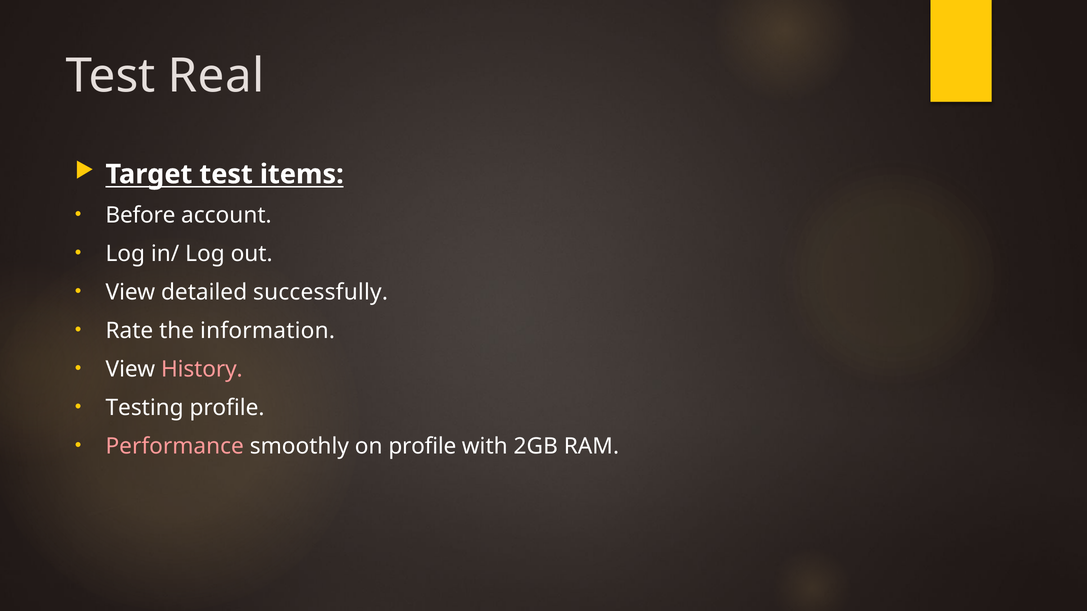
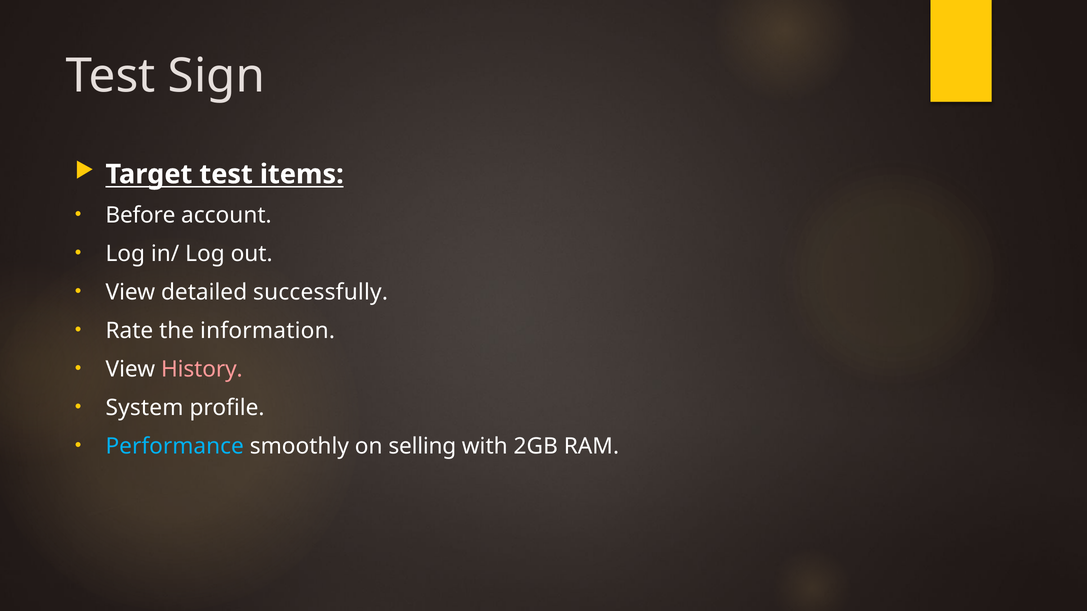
Real: Real -> Sign (216, 76)
Testing: Testing -> System (144, 408)
Performance colour: pink -> light blue (175, 447)
on profile: profile -> selling (422, 447)
